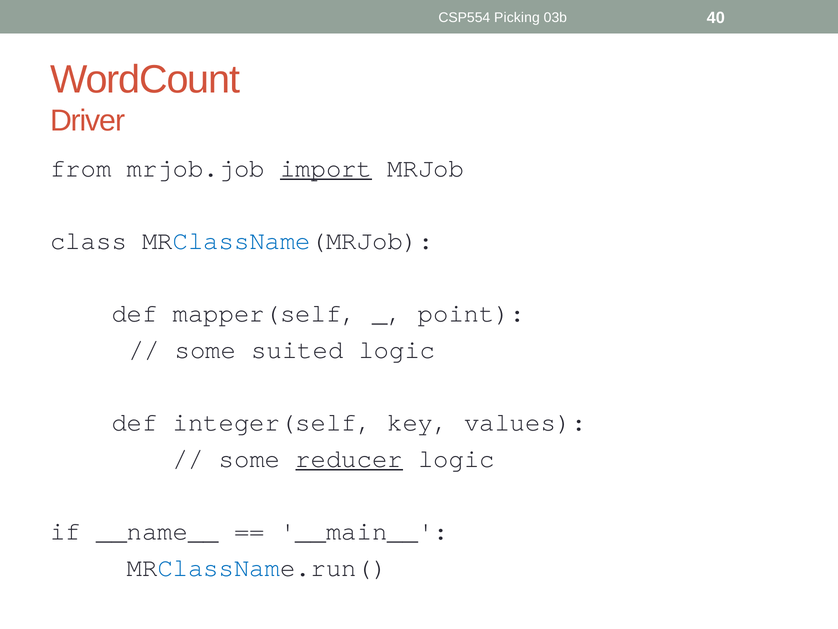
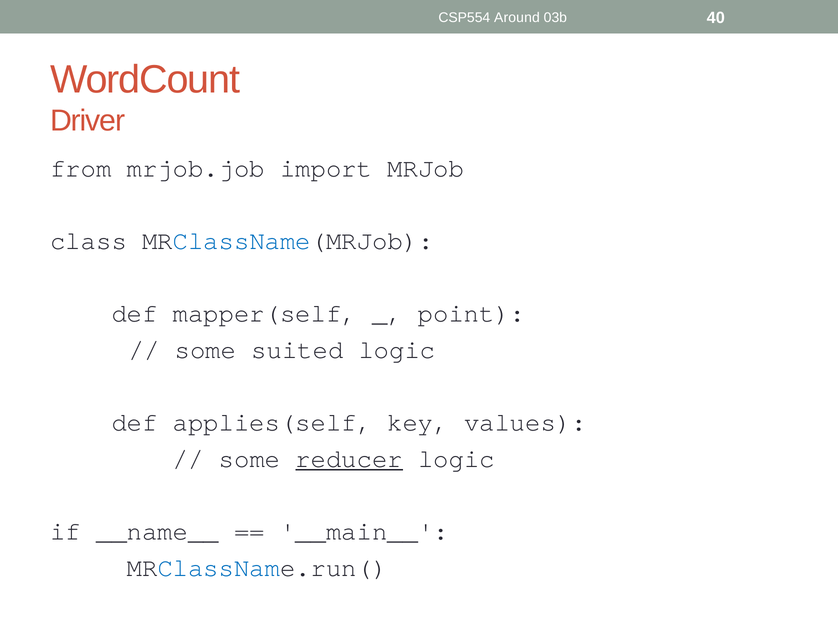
Picking: Picking -> Around (517, 18)
import underline: present -> none (326, 168)
integer(self: integer(self -> applies(self (272, 422)
